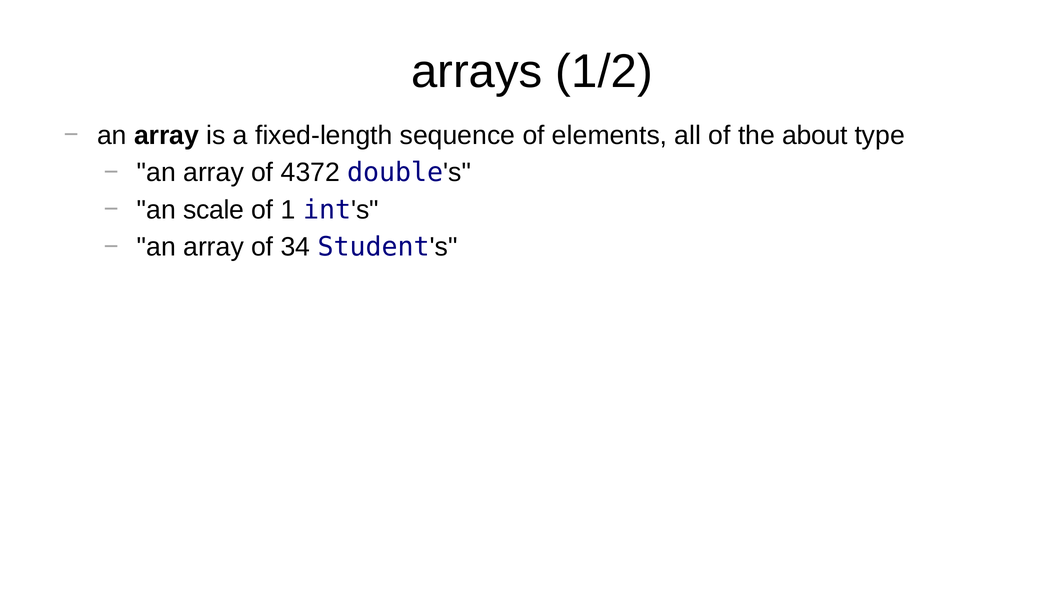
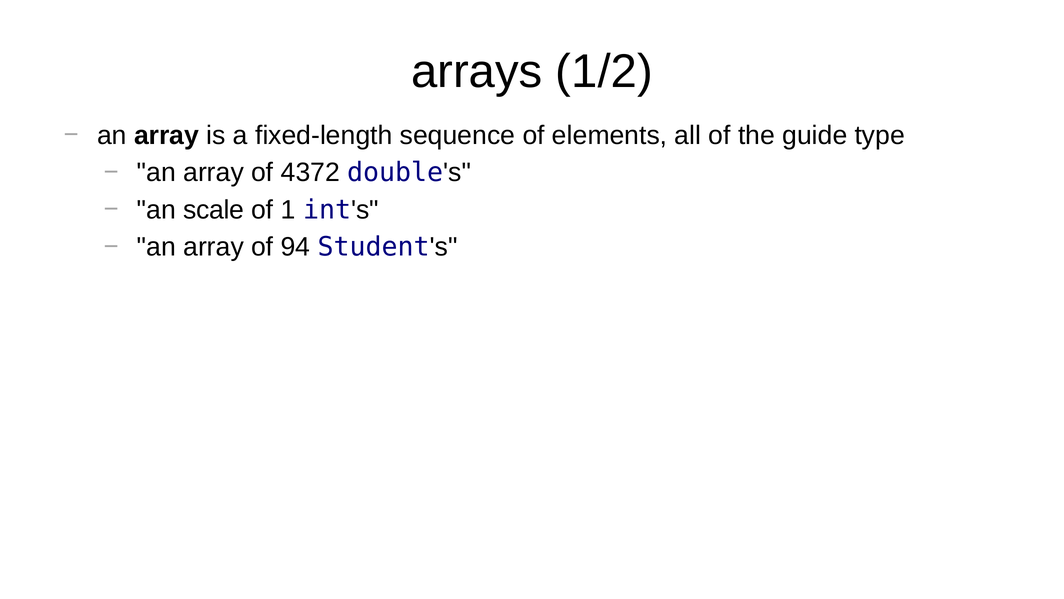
about: about -> guide (815, 135)
34: 34 -> 94 (295, 247)
